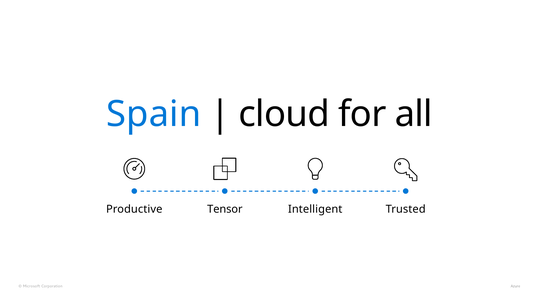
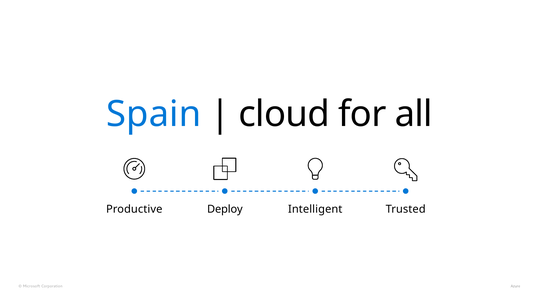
Tensor: Tensor -> Deploy (225, 209)
